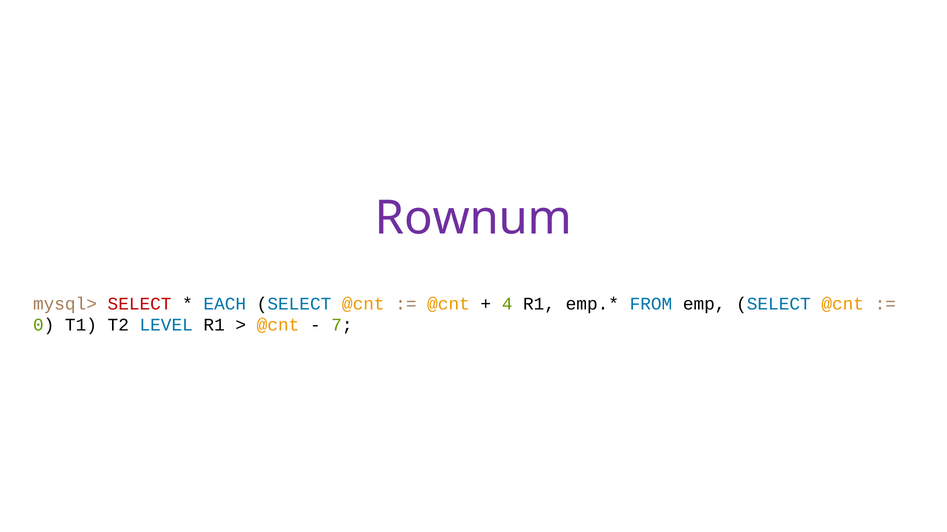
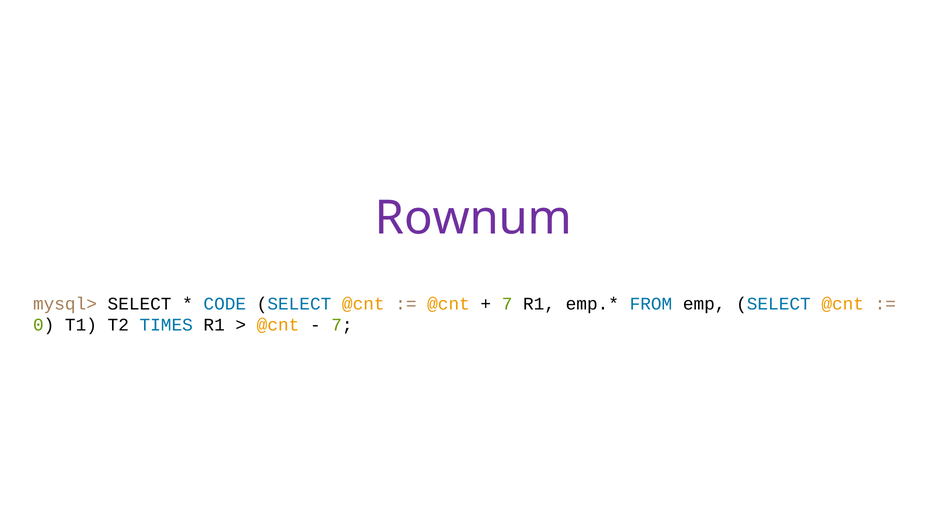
SELECT colour: red -> black (140, 304)
EACH: EACH -> CODE (225, 304)
4: 4 -> 7 (507, 304)
LEVEL: LEVEL -> TIMES (166, 325)
